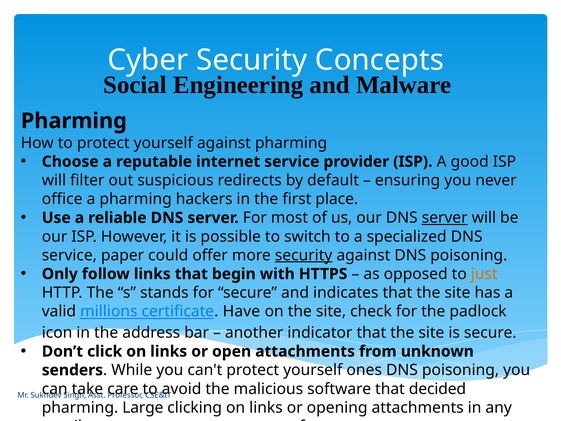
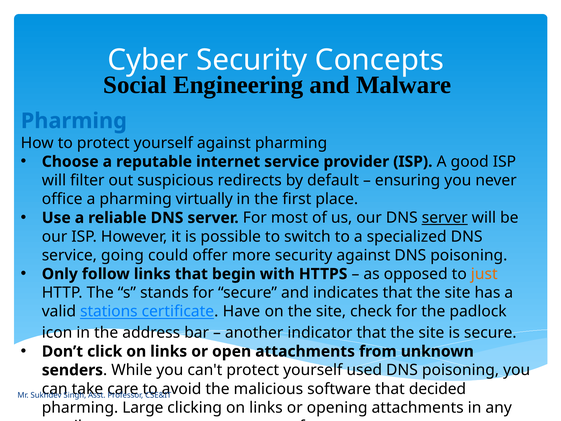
Pharming colour: black -> blue (74, 121)
hackers: hackers -> virtually (204, 199)
paper: paper -> going (122, 255)
security underline: present -> none (304, 255)
millions: millions -> stations (109, 311)
ones: ones -> used (364, 370)
